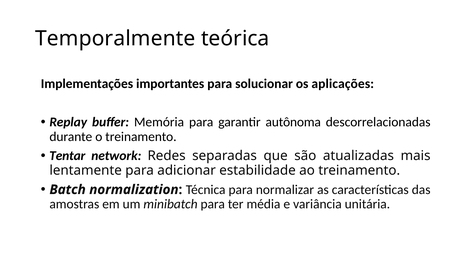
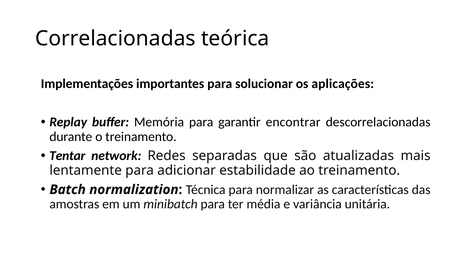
Temporalmente: Temporalmente -> Correlacionadas (115, 39)
autônoma: autônoma -> encontrar (293, 122)
